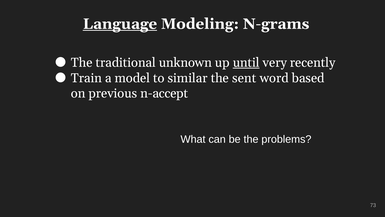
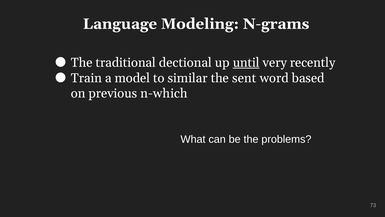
Language underline: present -> none (120, 24)
unknown: unknown -> dectional (185, 63)
n-accept: n-accept -> n-which (164, 93)
